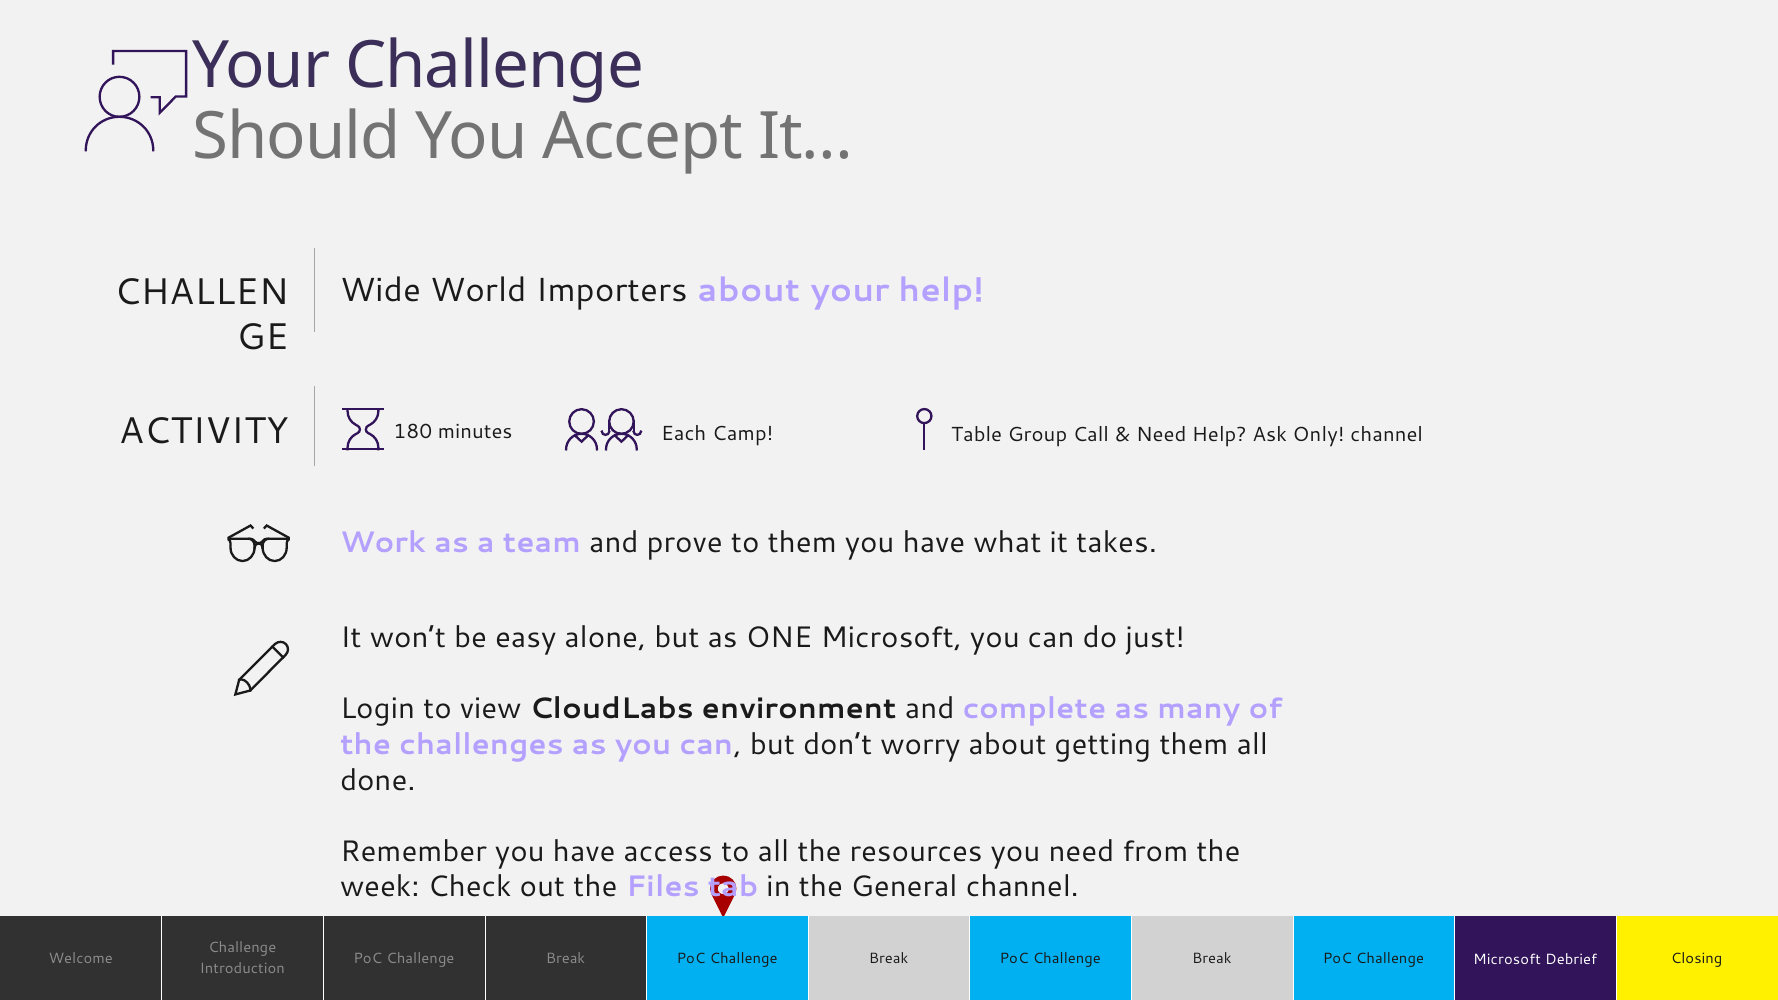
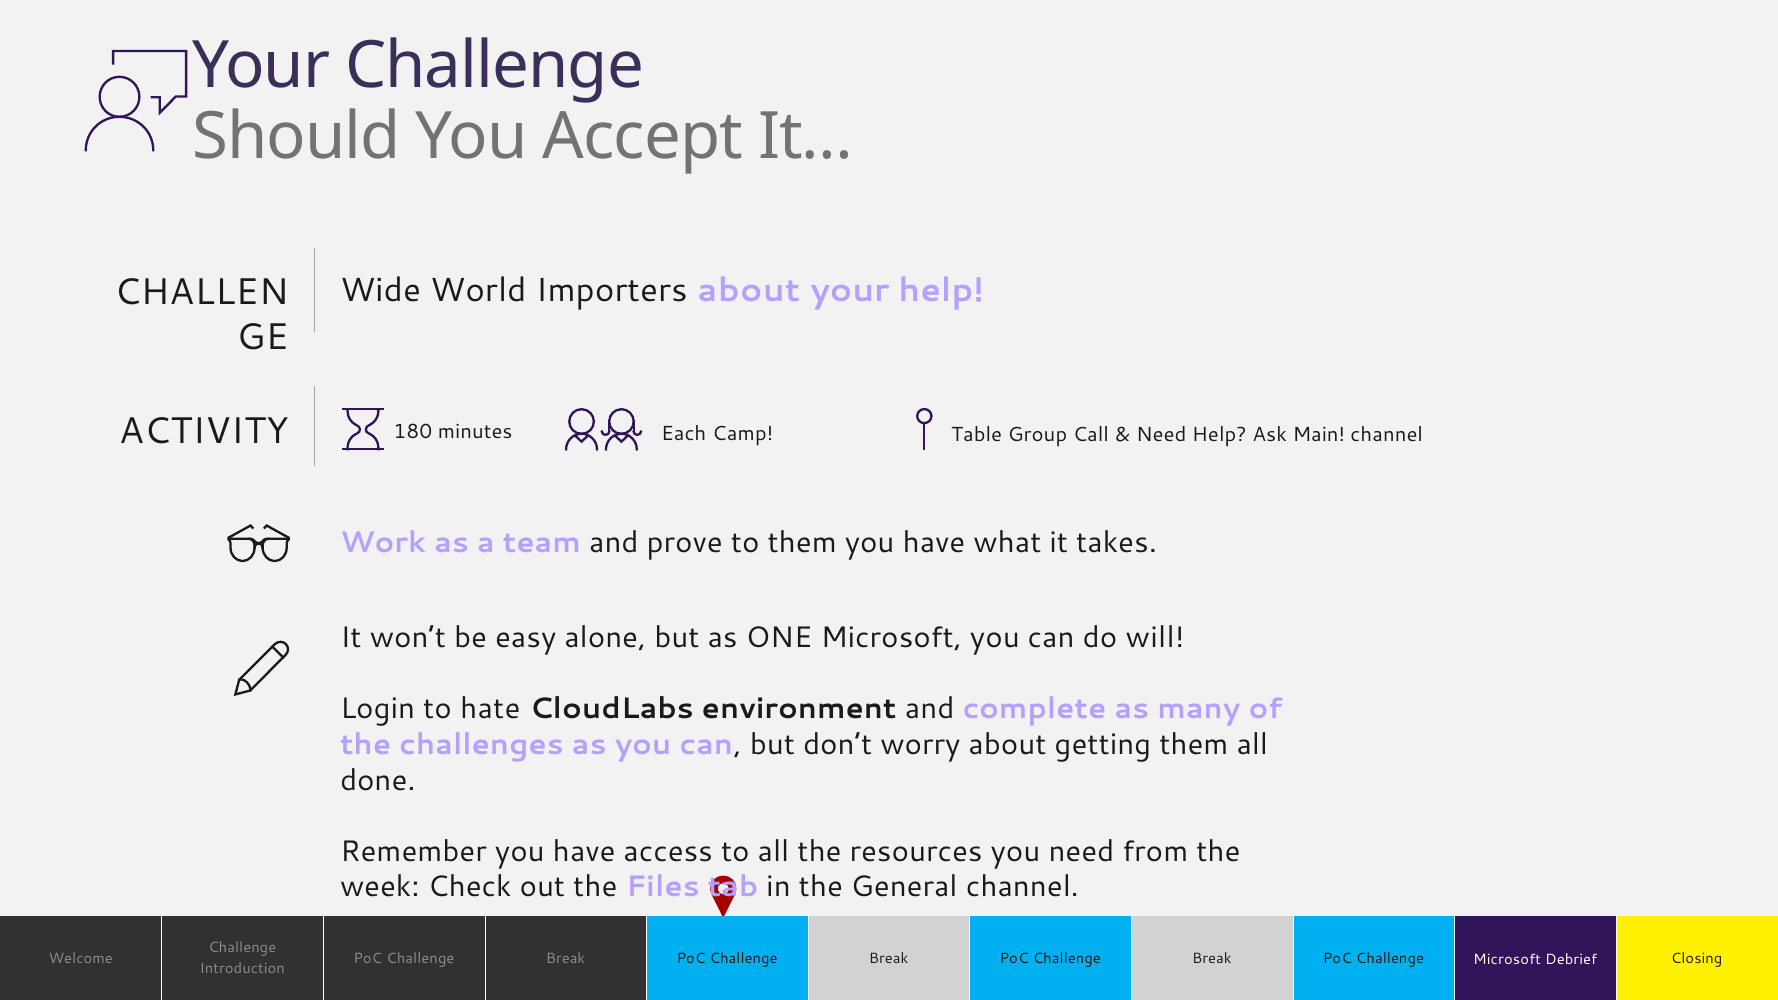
Only: Only -> Main (1319, 435)
just: just -> will (1155, 638)
view: view -> hate (490, 709)
